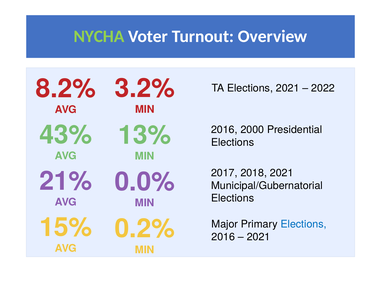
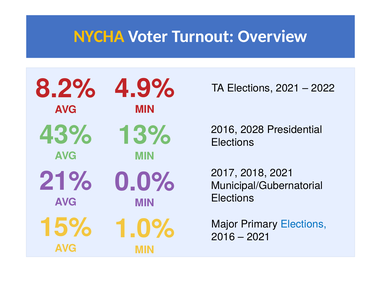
NYCHA colour: light green -> yellow (99, 37)
3.2%: 3.2% -> 4.9% (145, 89)
2000: 2000 -> 2028 (252, 130)
0.2%: 0.2% -> 1.0% (145, 229)
